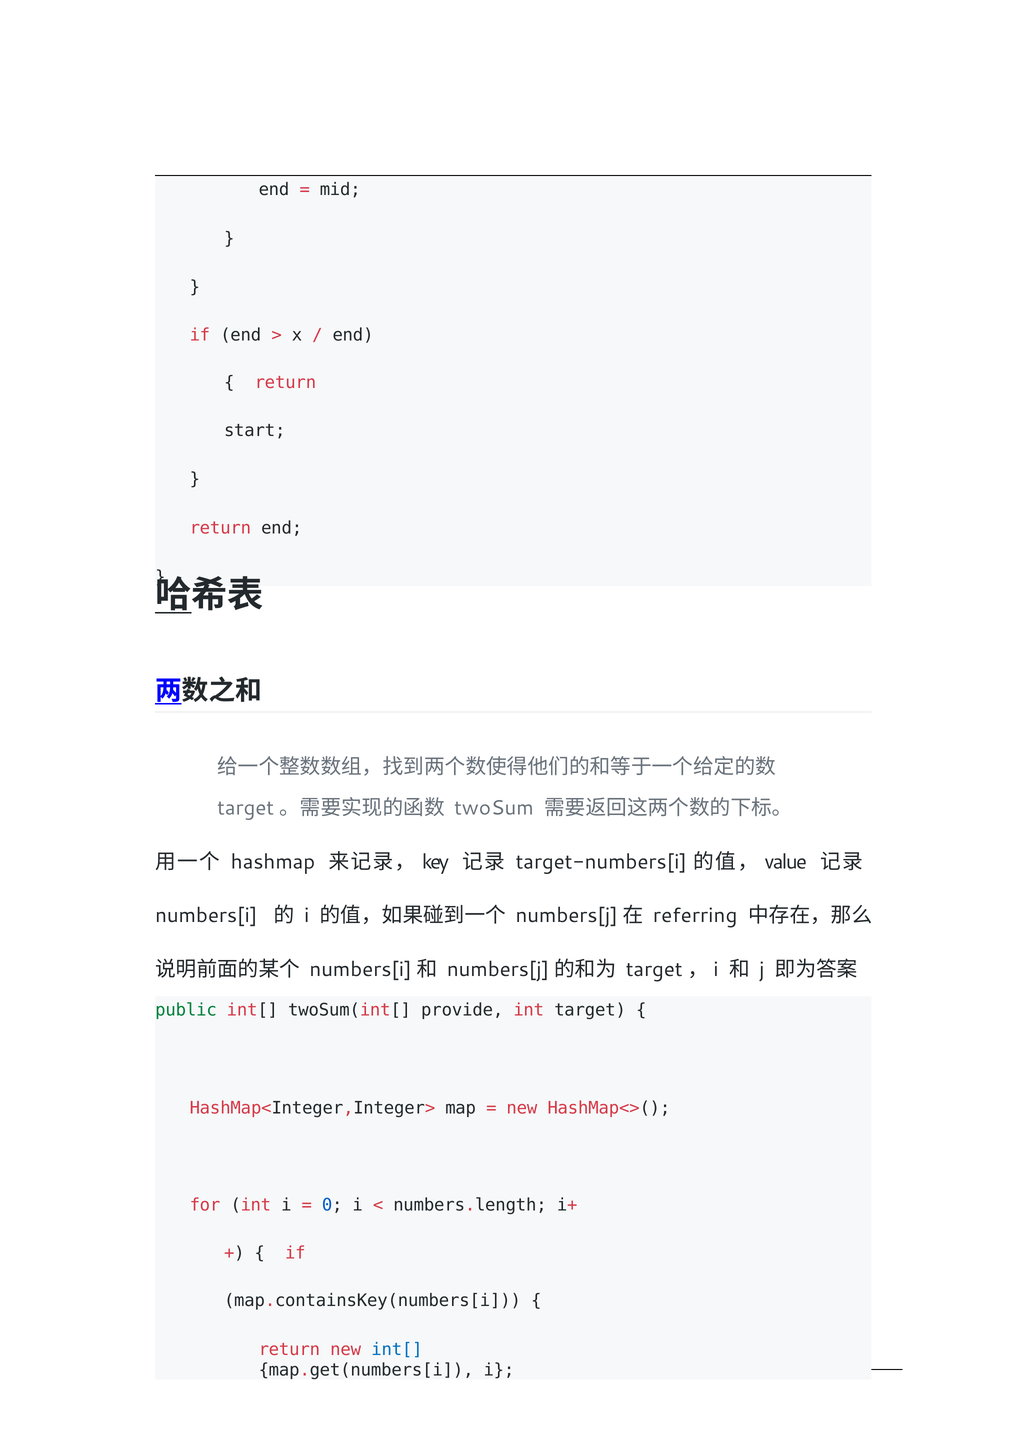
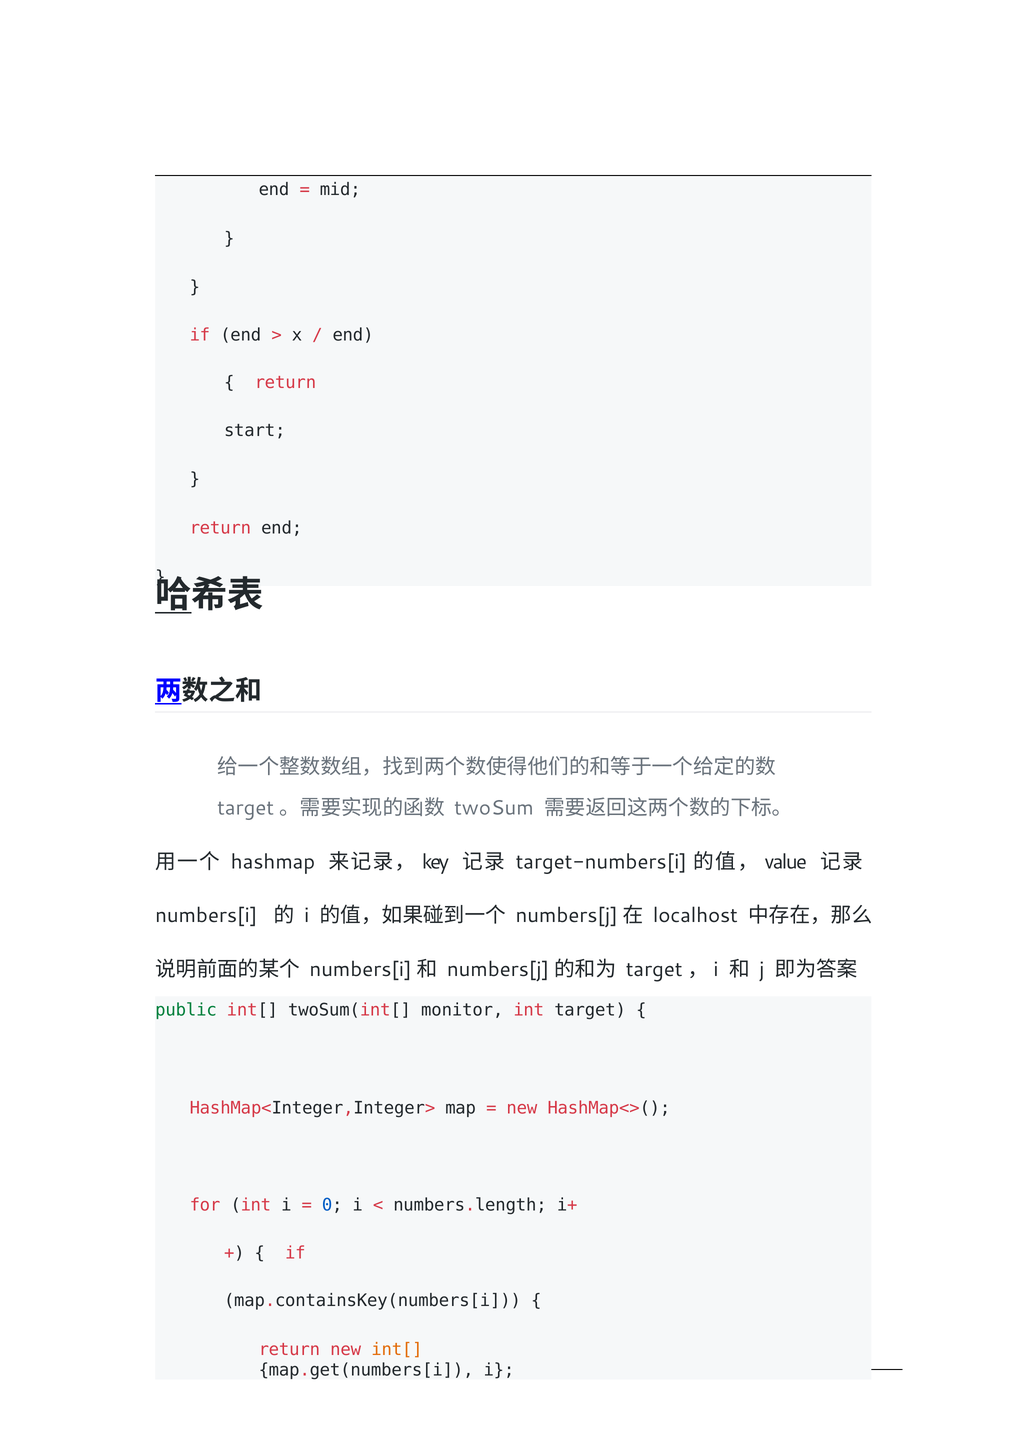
referring: referring -> localhost (695, 915)
provide: provide -> monitor (462, 1009)
int[ colour: blue -> orange (397, 1349)
